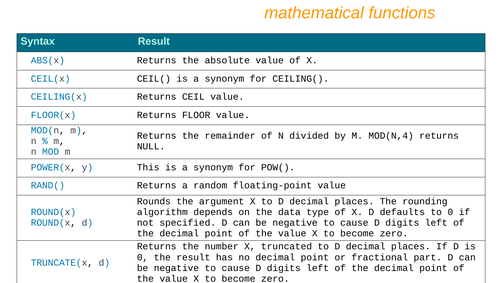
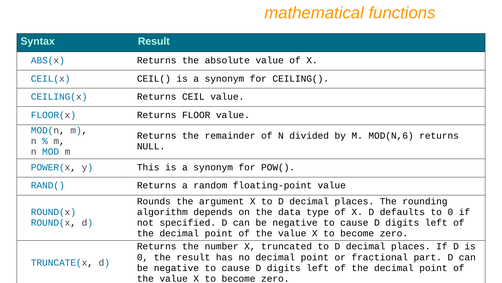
MOD(N,4: MOD(N,4 -> MOD(N,6 (391, 136)
